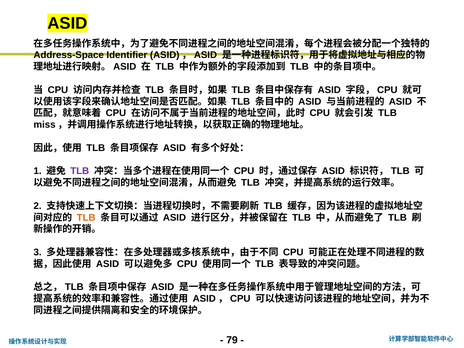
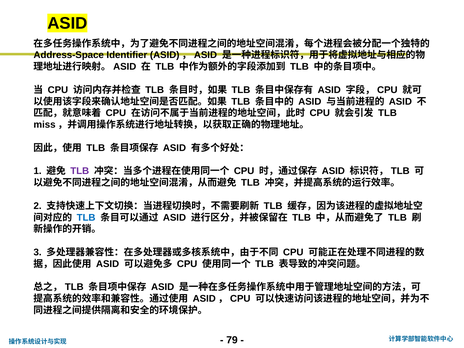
TLB colour: orange -> blue (86, 218)
